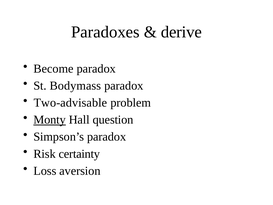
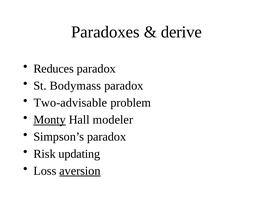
Become: Become -> Reduces (54, 69)
question: question -> modeler (113, 120)
certainty: certainty -> updating (79, 154)
aversion underline: none -> present (80, 171)
